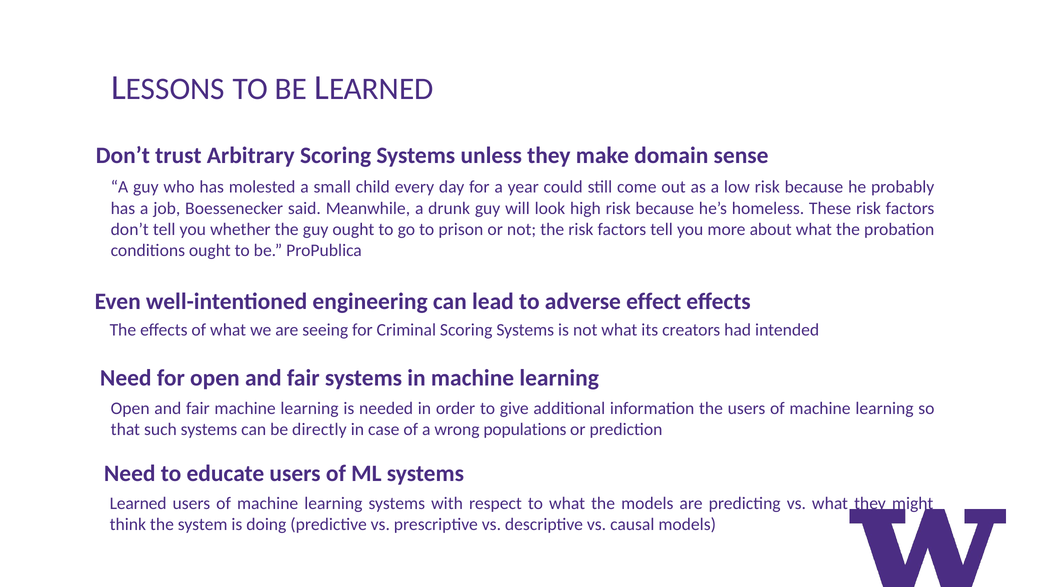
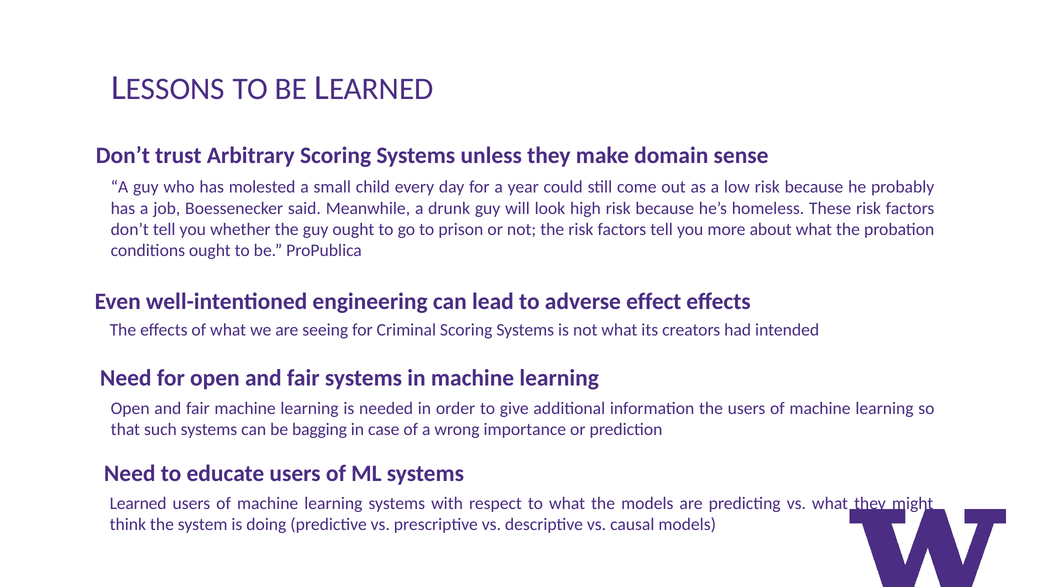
directly: directly -> bagging (320, 429)
populations: populations -> importance (525, 429)
